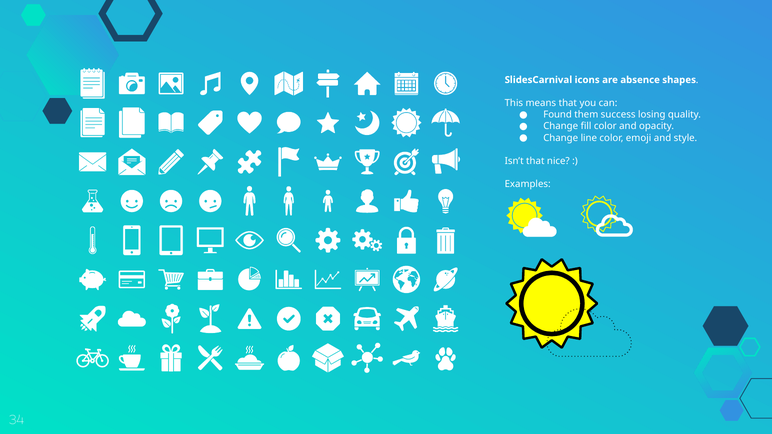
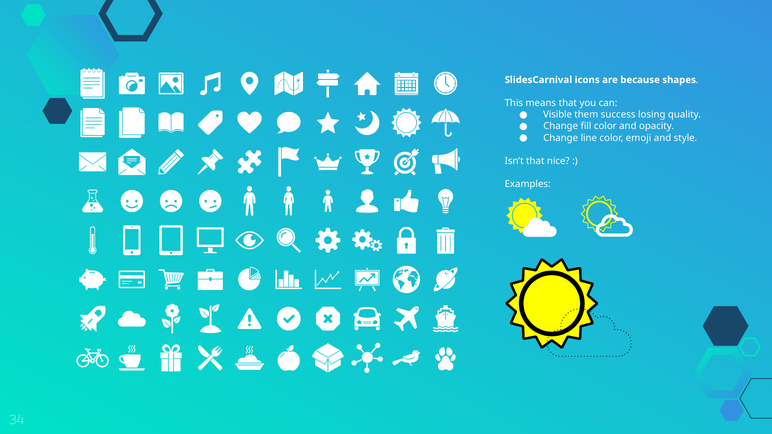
absence: absence -> because (640, 80)
Found: Found -> Visible (558, 115)
